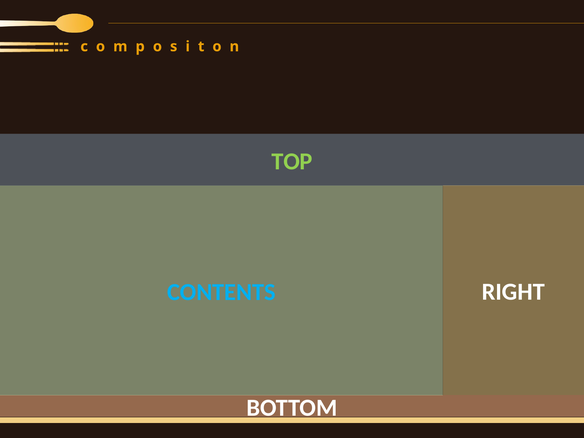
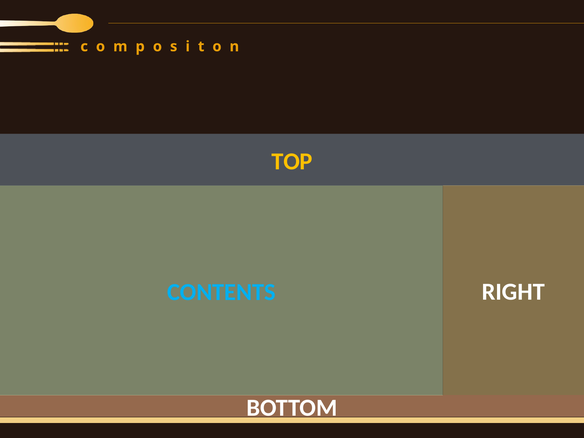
TOP colour: light green -> yellow (292, 161)
